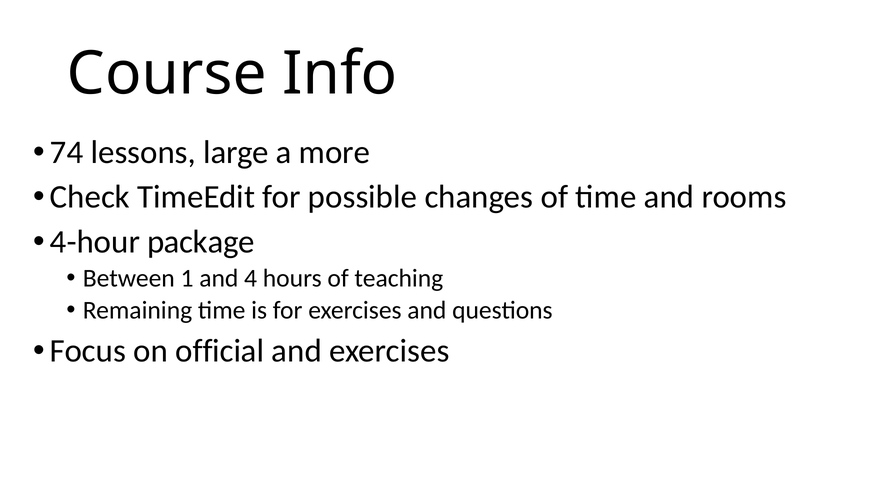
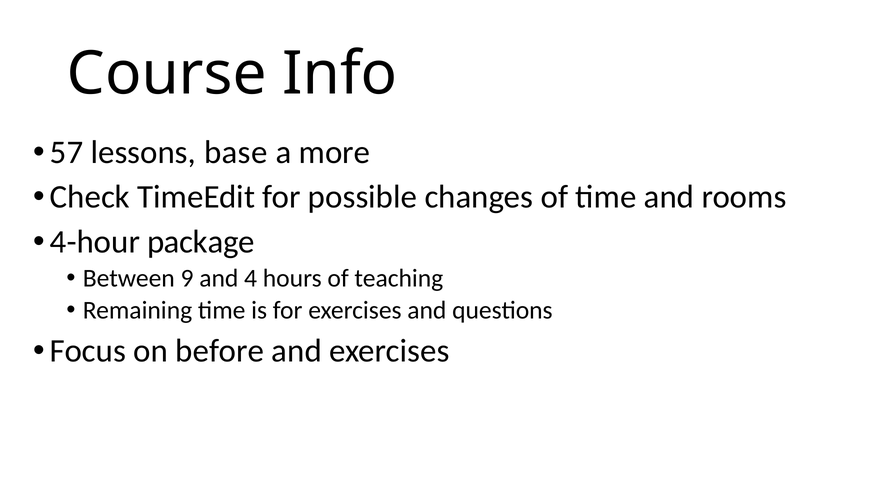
74: 74 -> 57 (67, 152)
large: large -> base (236, 152)
1: 1 -> 9 (187, 278)
official: official -> before (220, 351)
